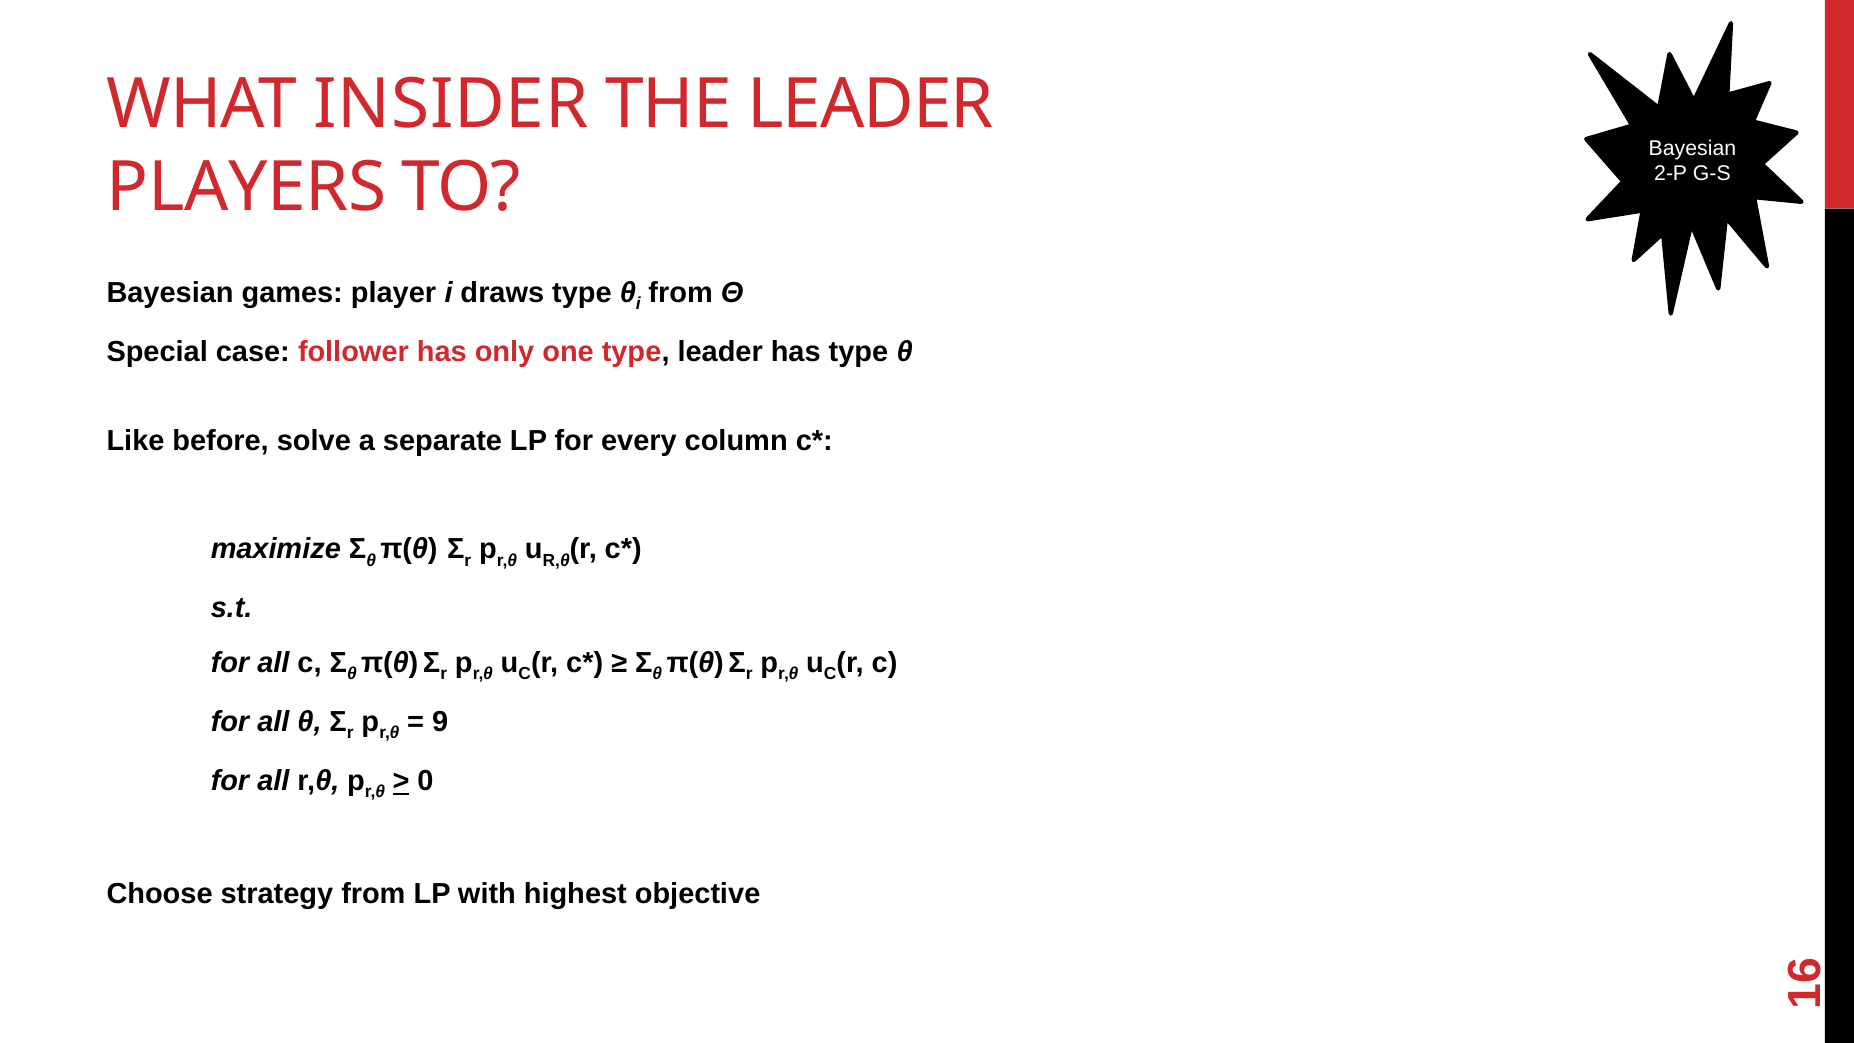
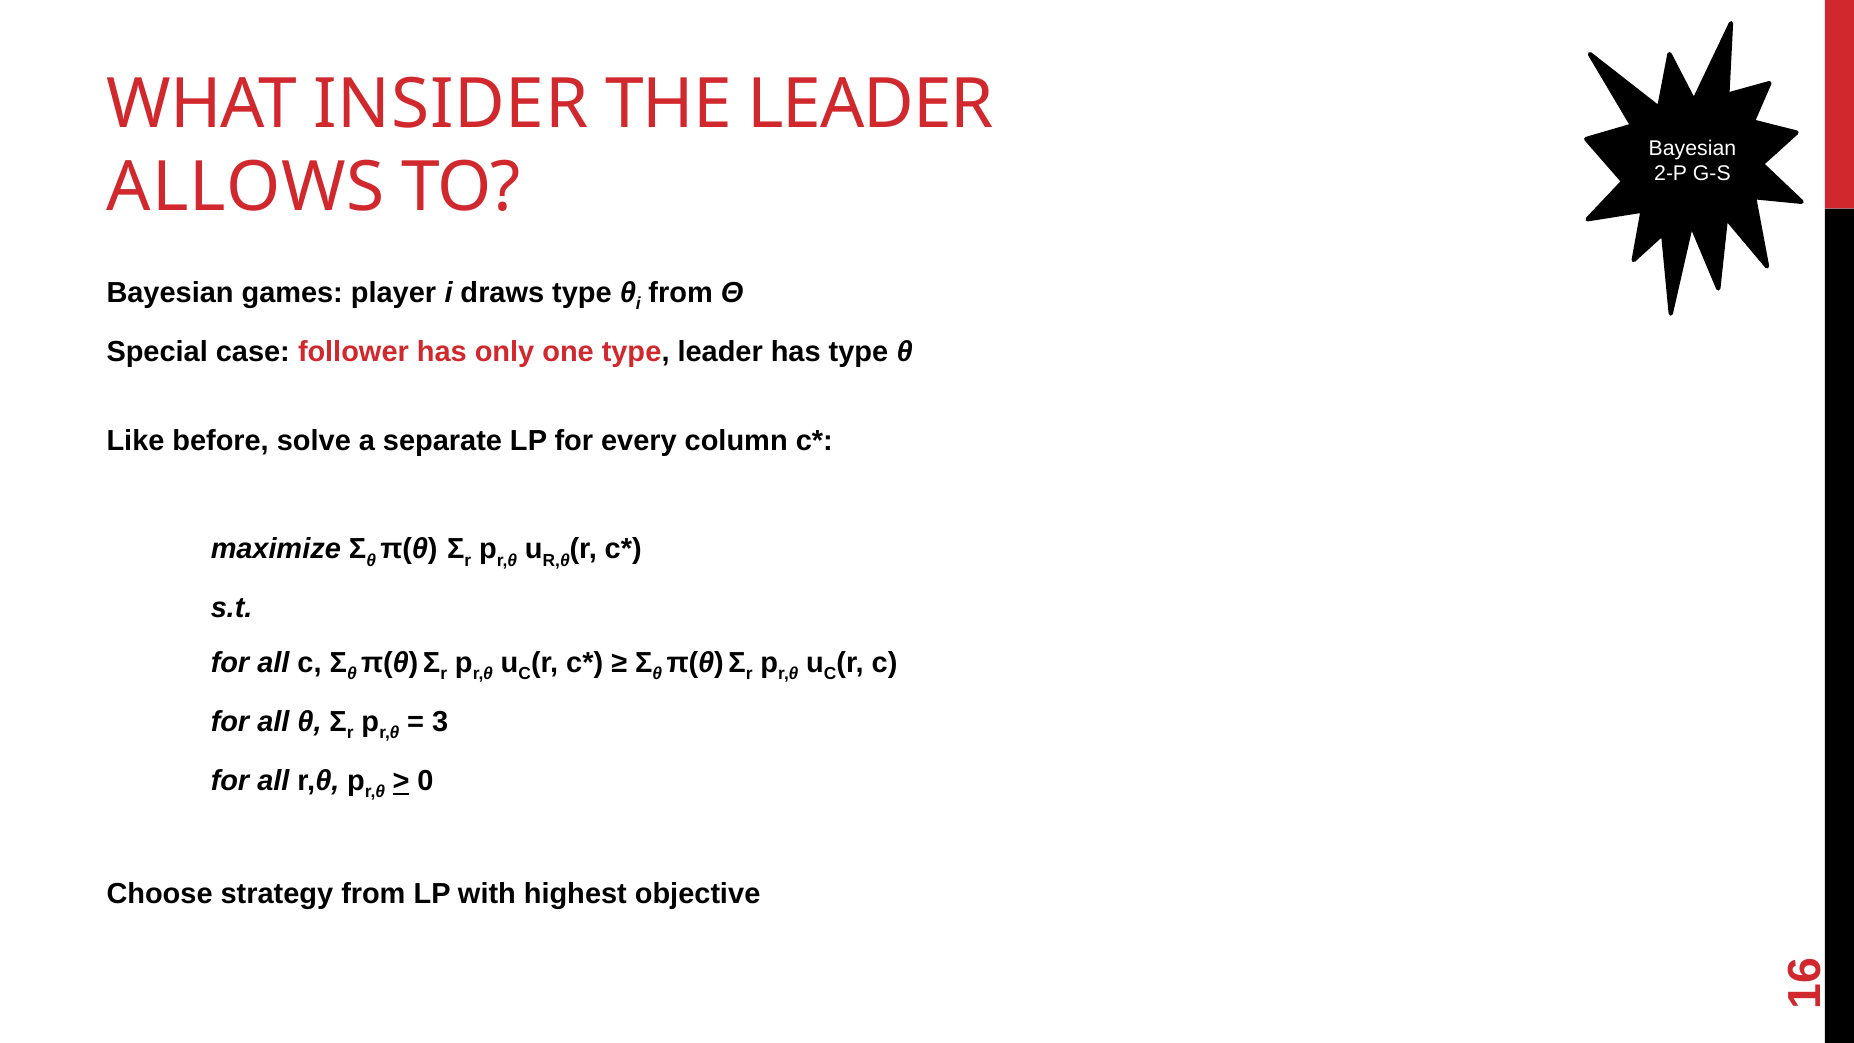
PLAYERS: PLAYERS -> ALLOWS (246, 188)
9: 9 -> 3 (440, 722)
